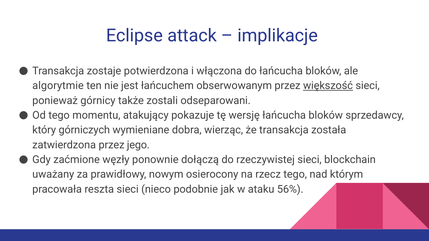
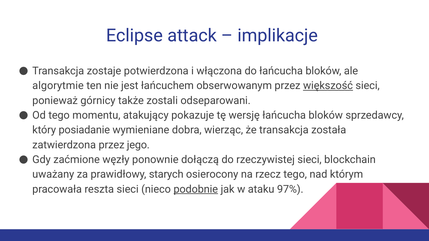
górniczych: górniczych -> posiadanie (84, 130)
nowym: nowym -> starych (166, 175)
podobnie underline: none -> present (196, 189)
56%: 56% -> 97% (290, 189)
